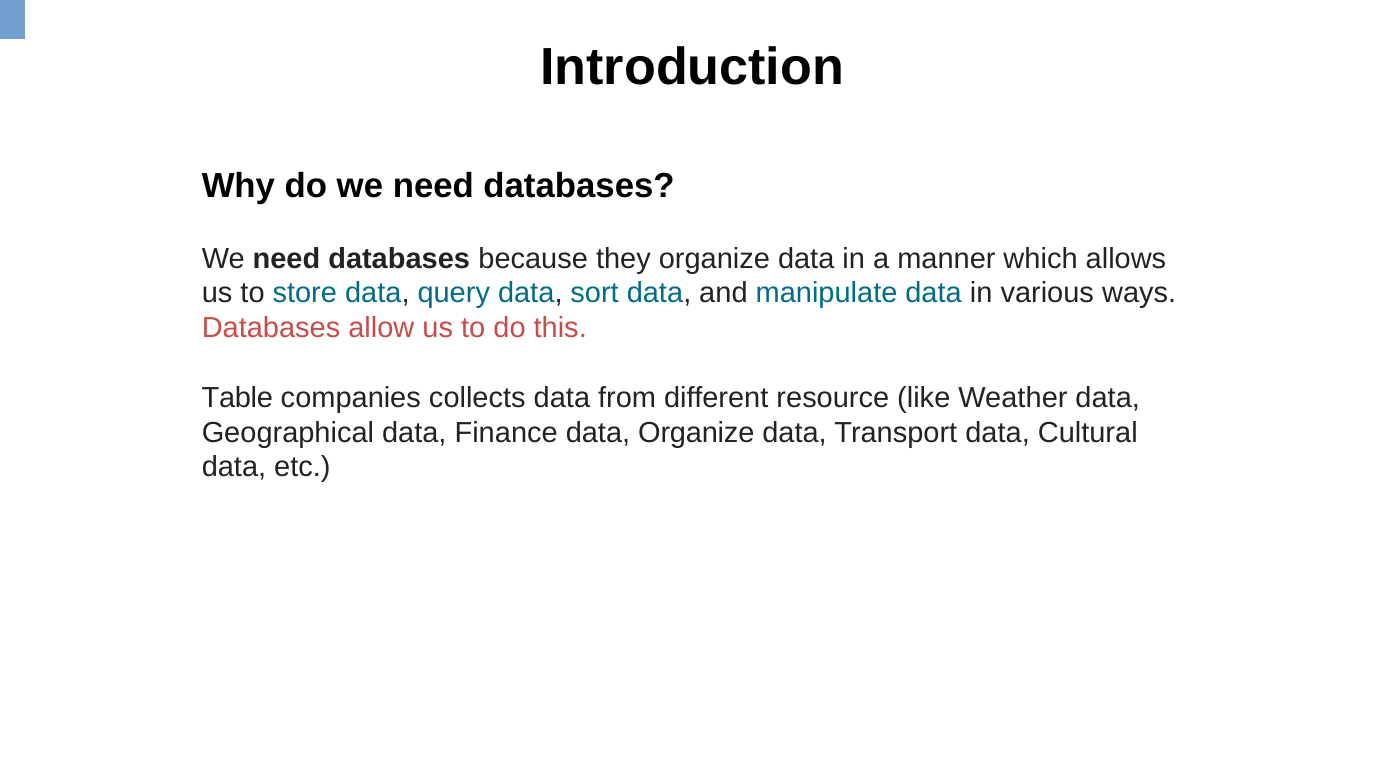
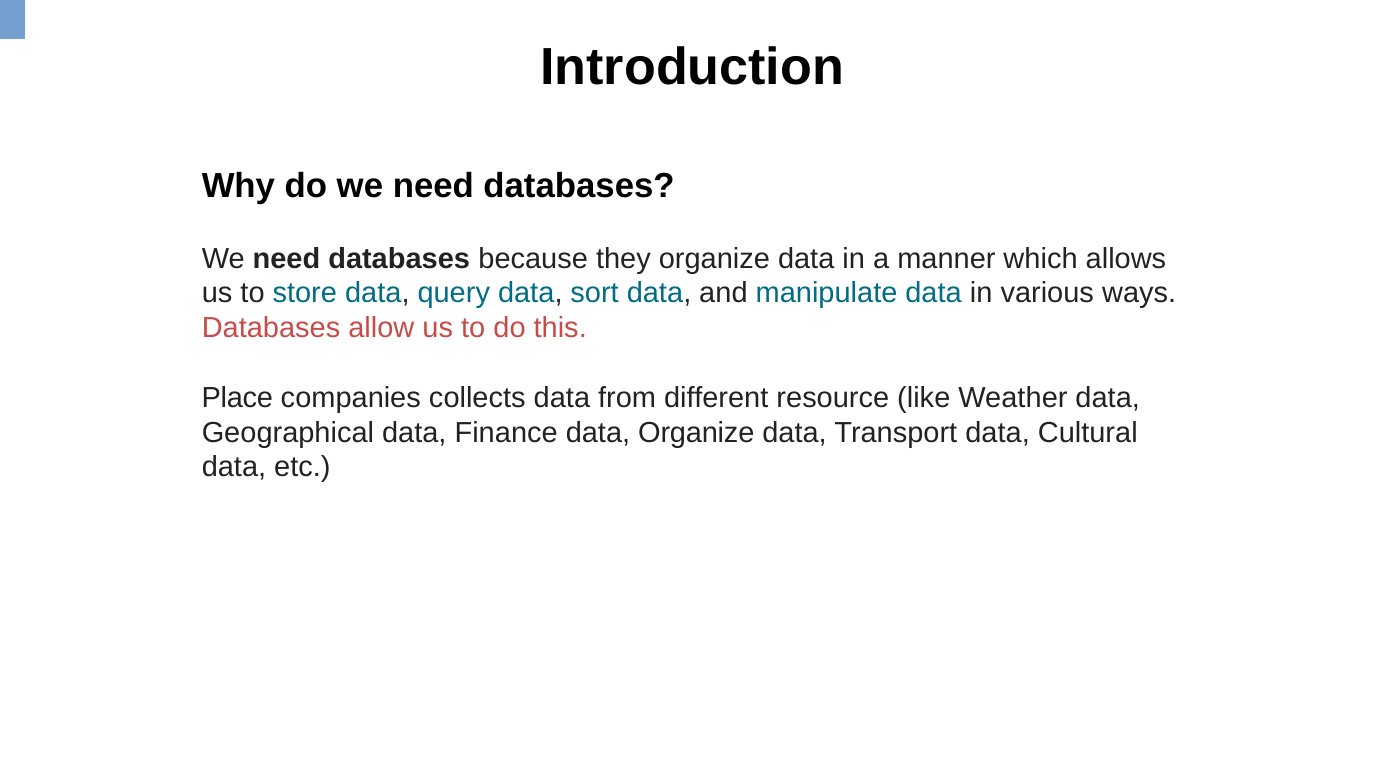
Table: Table -> Place (237, 398)
